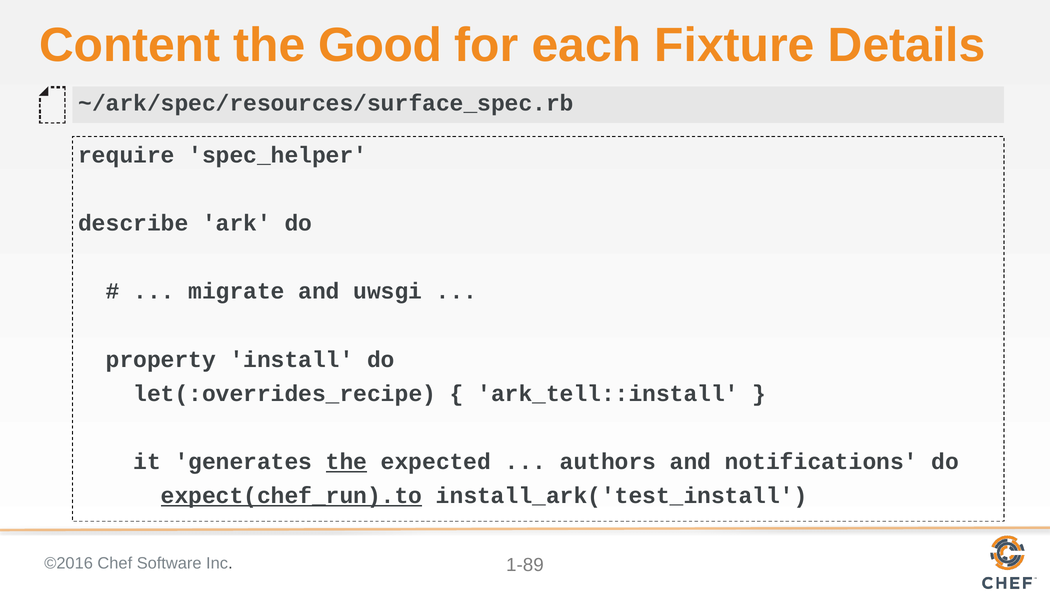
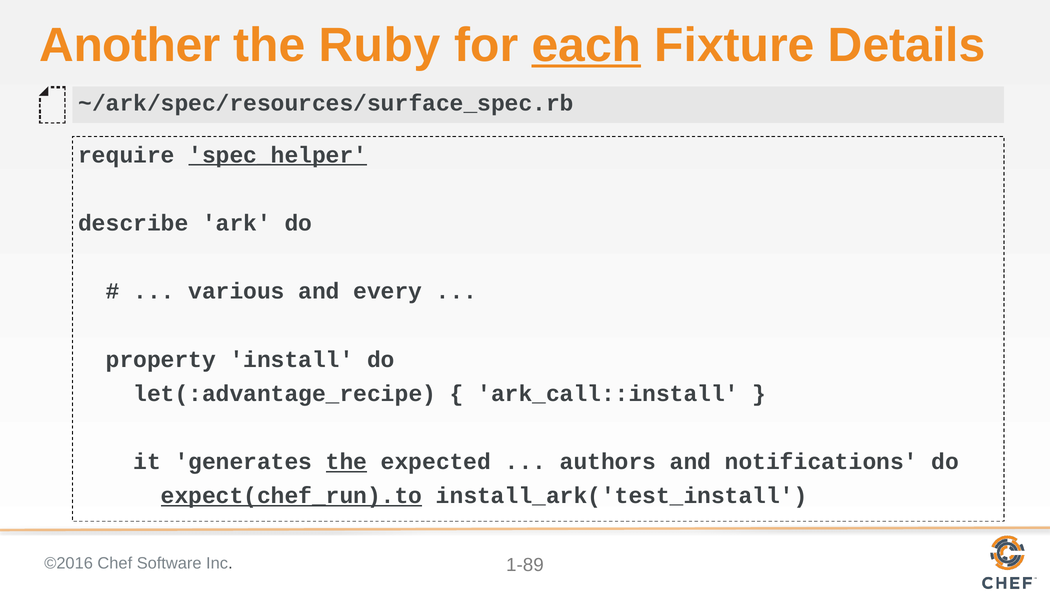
Content: Content -> Another (130, 45)
Good: Good -> Ruby (380, 45)
each underline: none -> present (586, 45)
spec_helper underline: none -> present (278, 155)
migrate: migrate -> various (236, 291)
uwsgi: uwsgi -> every (388, 291)
let(:overrides_recipe: let(:overrides_recipe -> let(:advantage_recipe (285, 393)
ark_tell::install: ark_tell::install -> ark_call::install (608, 393)
